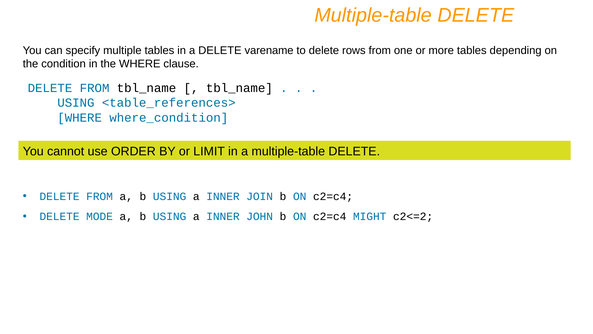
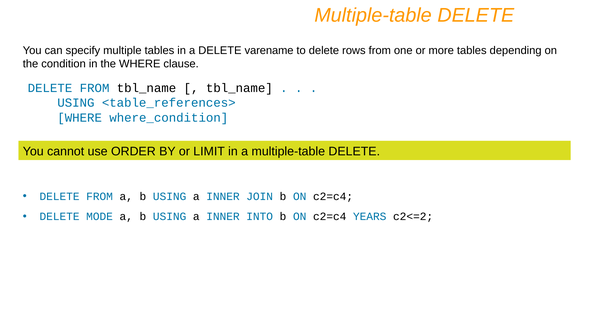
JOHN: JOHN -> INTO (260, 216)
MIGHT: MIGHT -> YEARS (370, 216)
